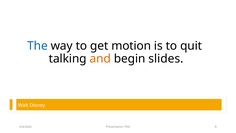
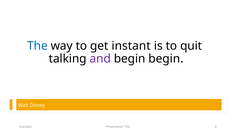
motion: motion -> instant (131, 46)
and colour: orange -> purple (100, 59)
begin slides: slides -> begin (166, 59)
